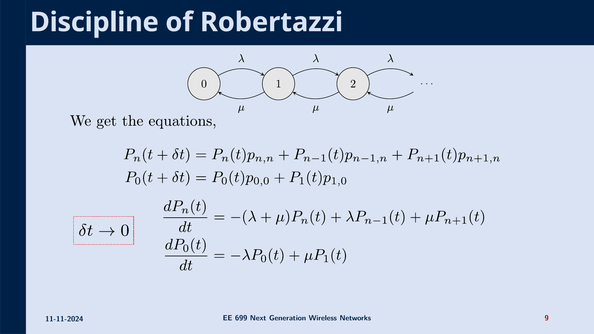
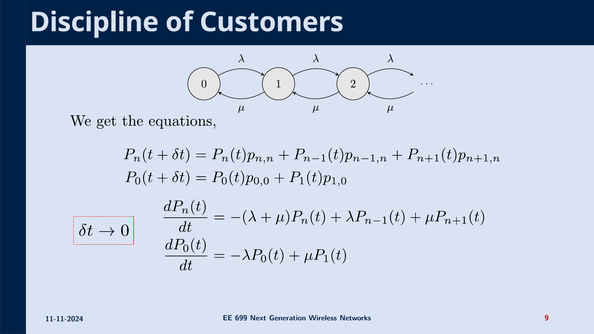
Robertazzi: Robertazzi -> Customers (272, 22)
